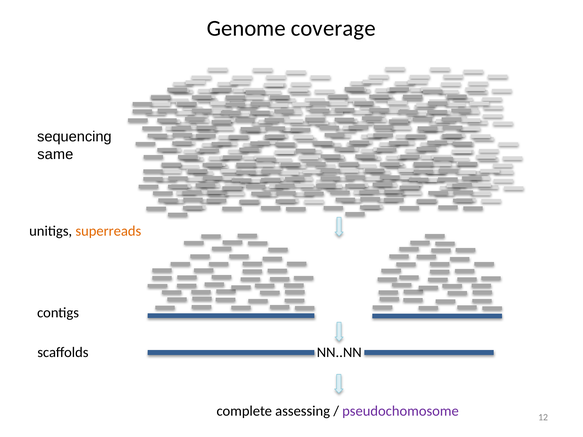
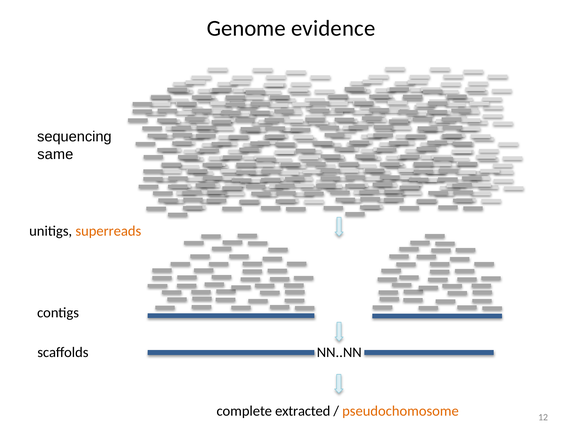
coverage: coverage -> evidence (333, 29)
assessing: assessing -> extracted (303, 411)
pseudochomosome colour: purple -> orange (400, 411)
